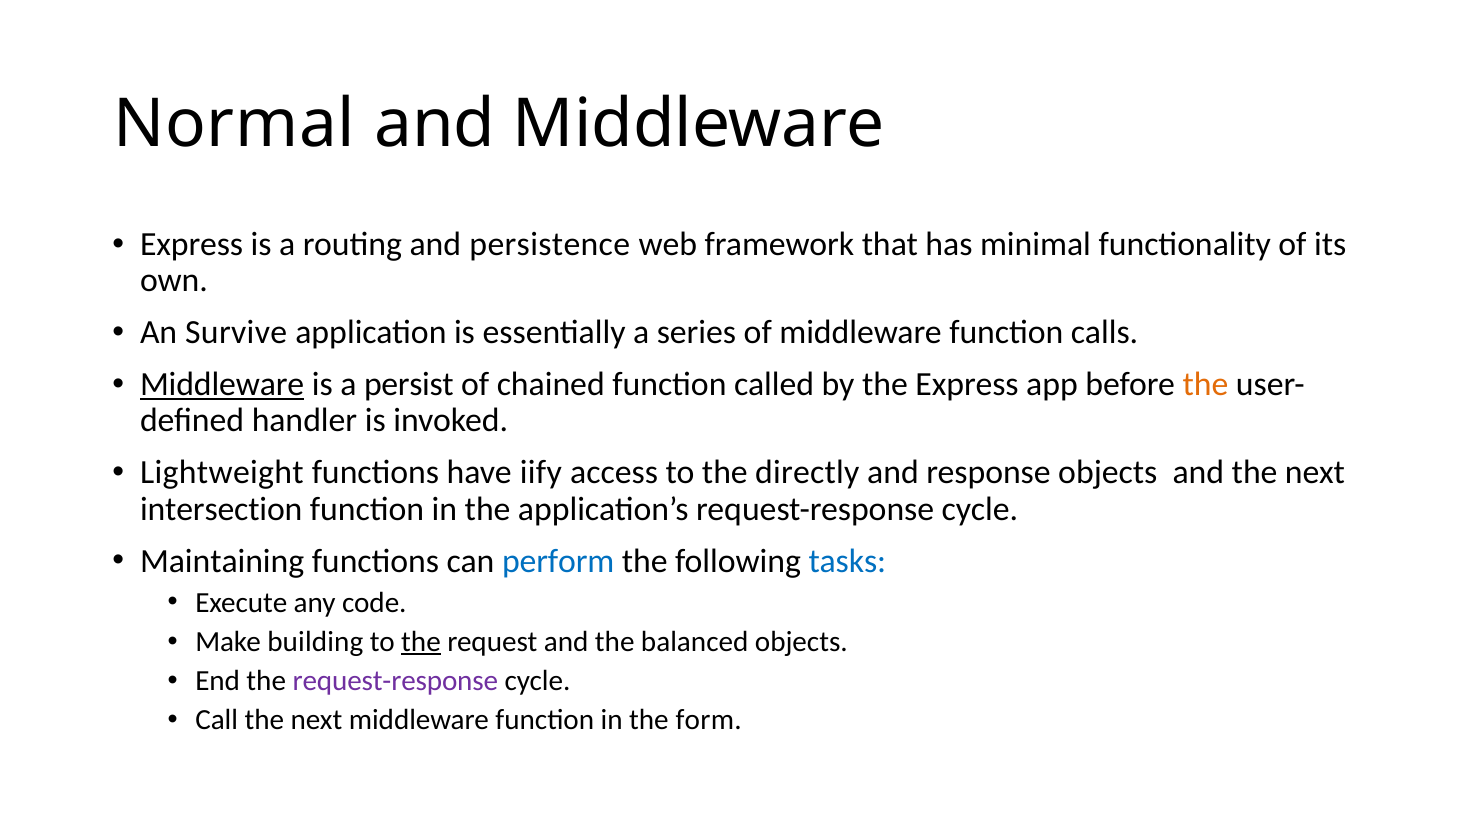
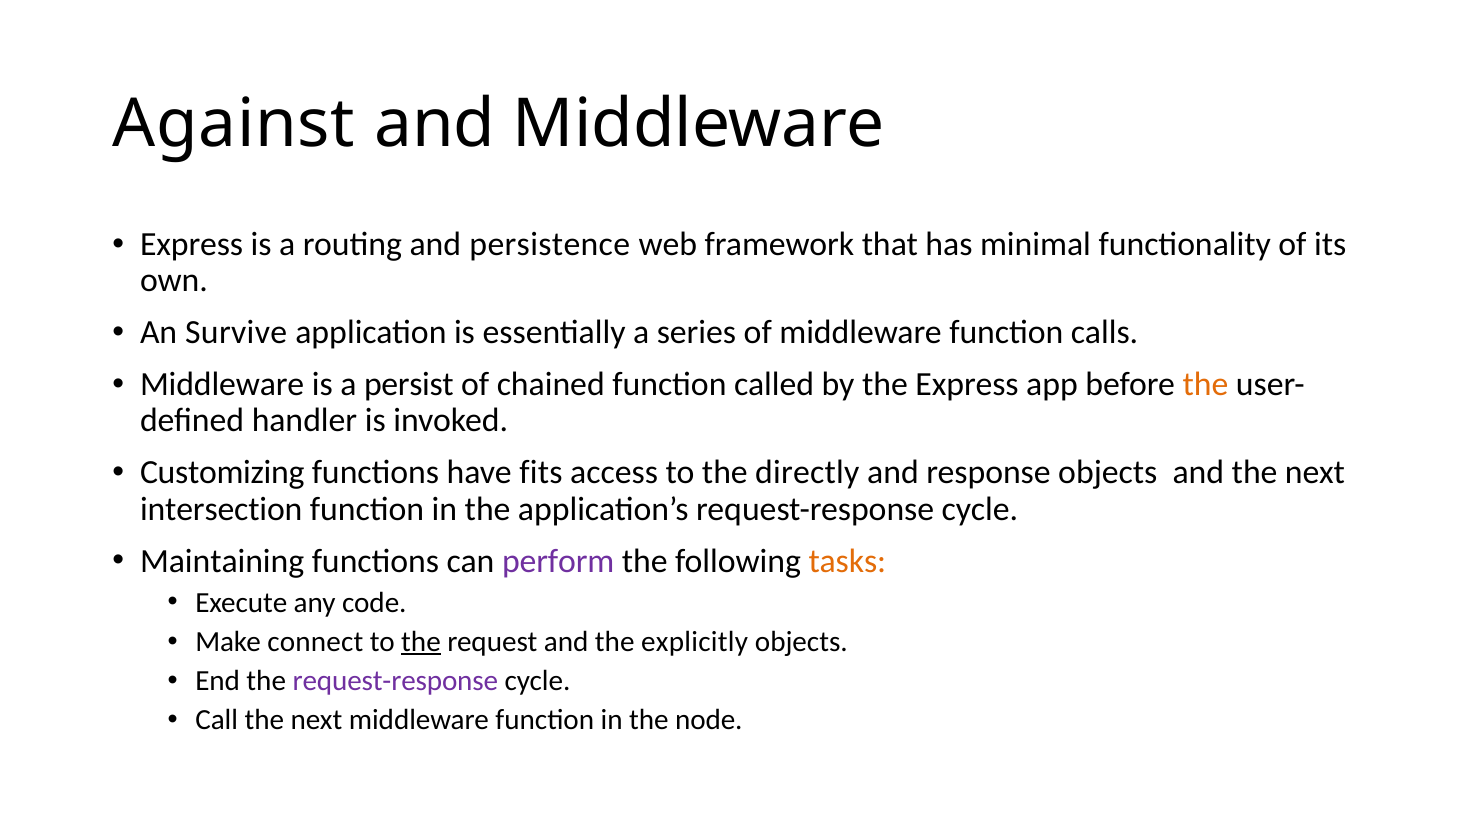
Normal: Normal -> Against (234, 124)
Middleware underline: present -> none (222, 384)
Lightweight: Lightweight -> Customizing (222, 473)
iify: iify -> fits (541, 473)
perform colour: blue -> purple (558, 561)
tasks colour: blue -> orange (847, 561)
building: building -> connect (315, 642)
balanced: balanced -> explicitly (695, 642)
form: form -> node (709, 720)
